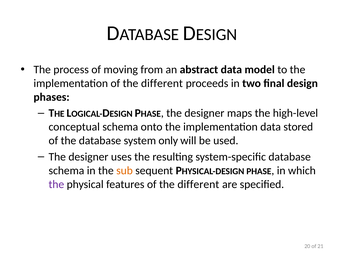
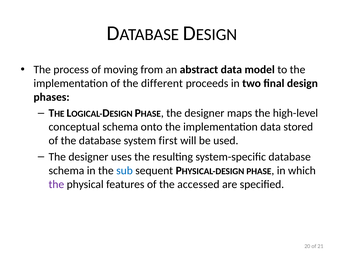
only: only -> first (168, 141)
sub colour: orange -> blue (125, 171)
features of the different: different -> accessed (198, 184)
